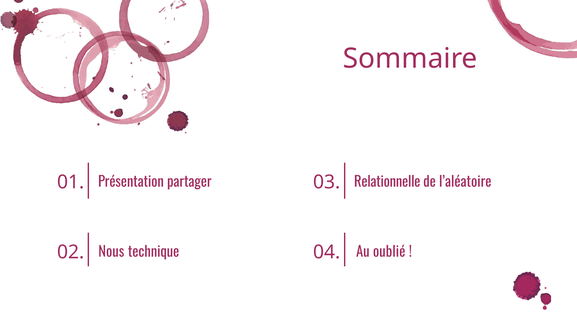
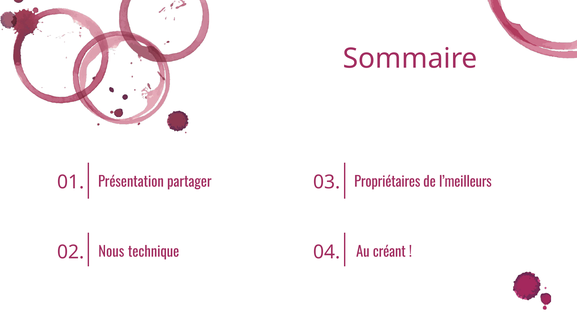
Relationnelle: Relationnelle -> Propriétaires (387, 182)
l’aléatoire: l’aléatoire -> l’meilleurs (465, 182)
oublié: oublié -> créant (389, 252)
